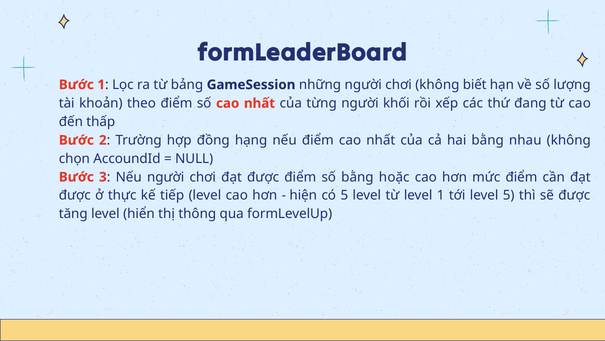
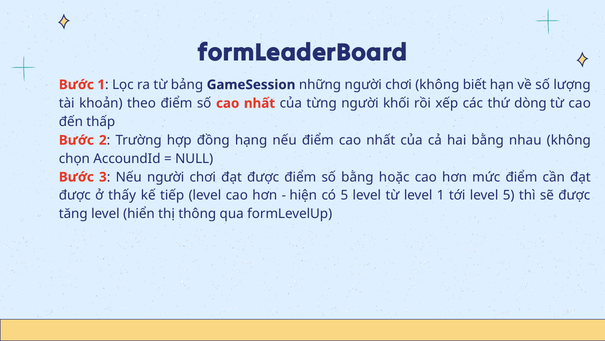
đang: đang -> dòng (530, 103)
thực: thực -> thấy (122, 195)
